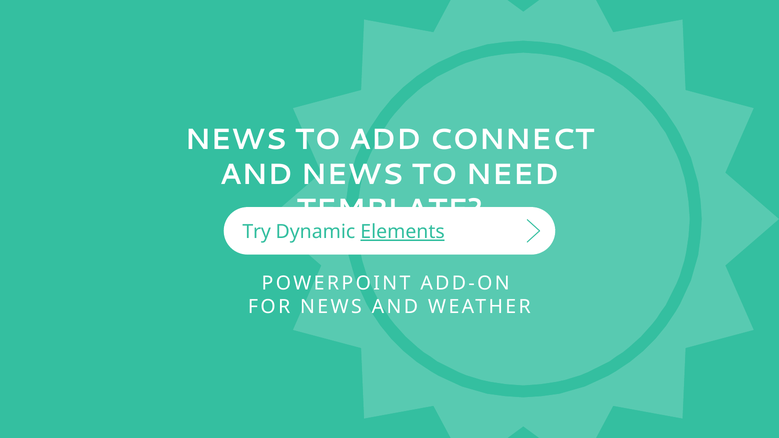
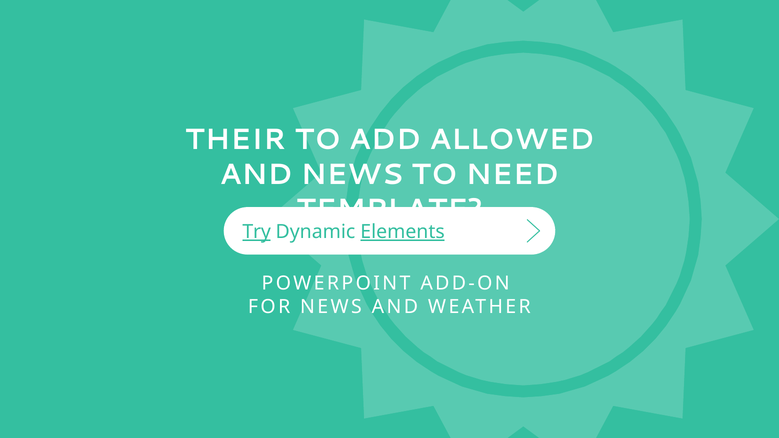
NEWS: NEWS -> THEIR (235, 140)
CONNECT: CONNECT -> ALLOWED (512, 140)
Try underline: none -> present (257, 232)
